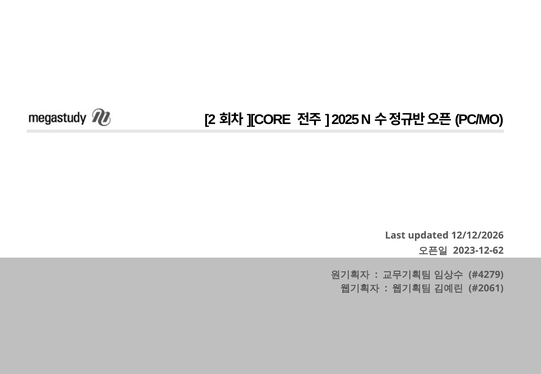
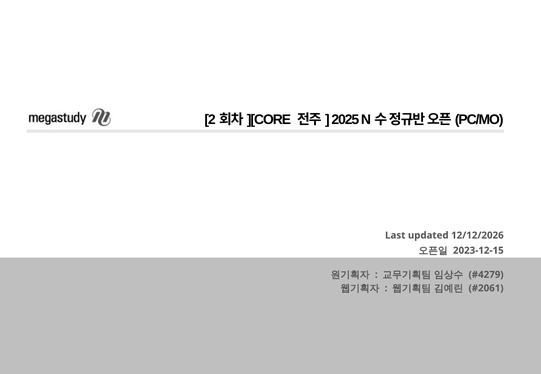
2023-12-62: 2023-12-62 -> 2023-12-15 (478, 251)
